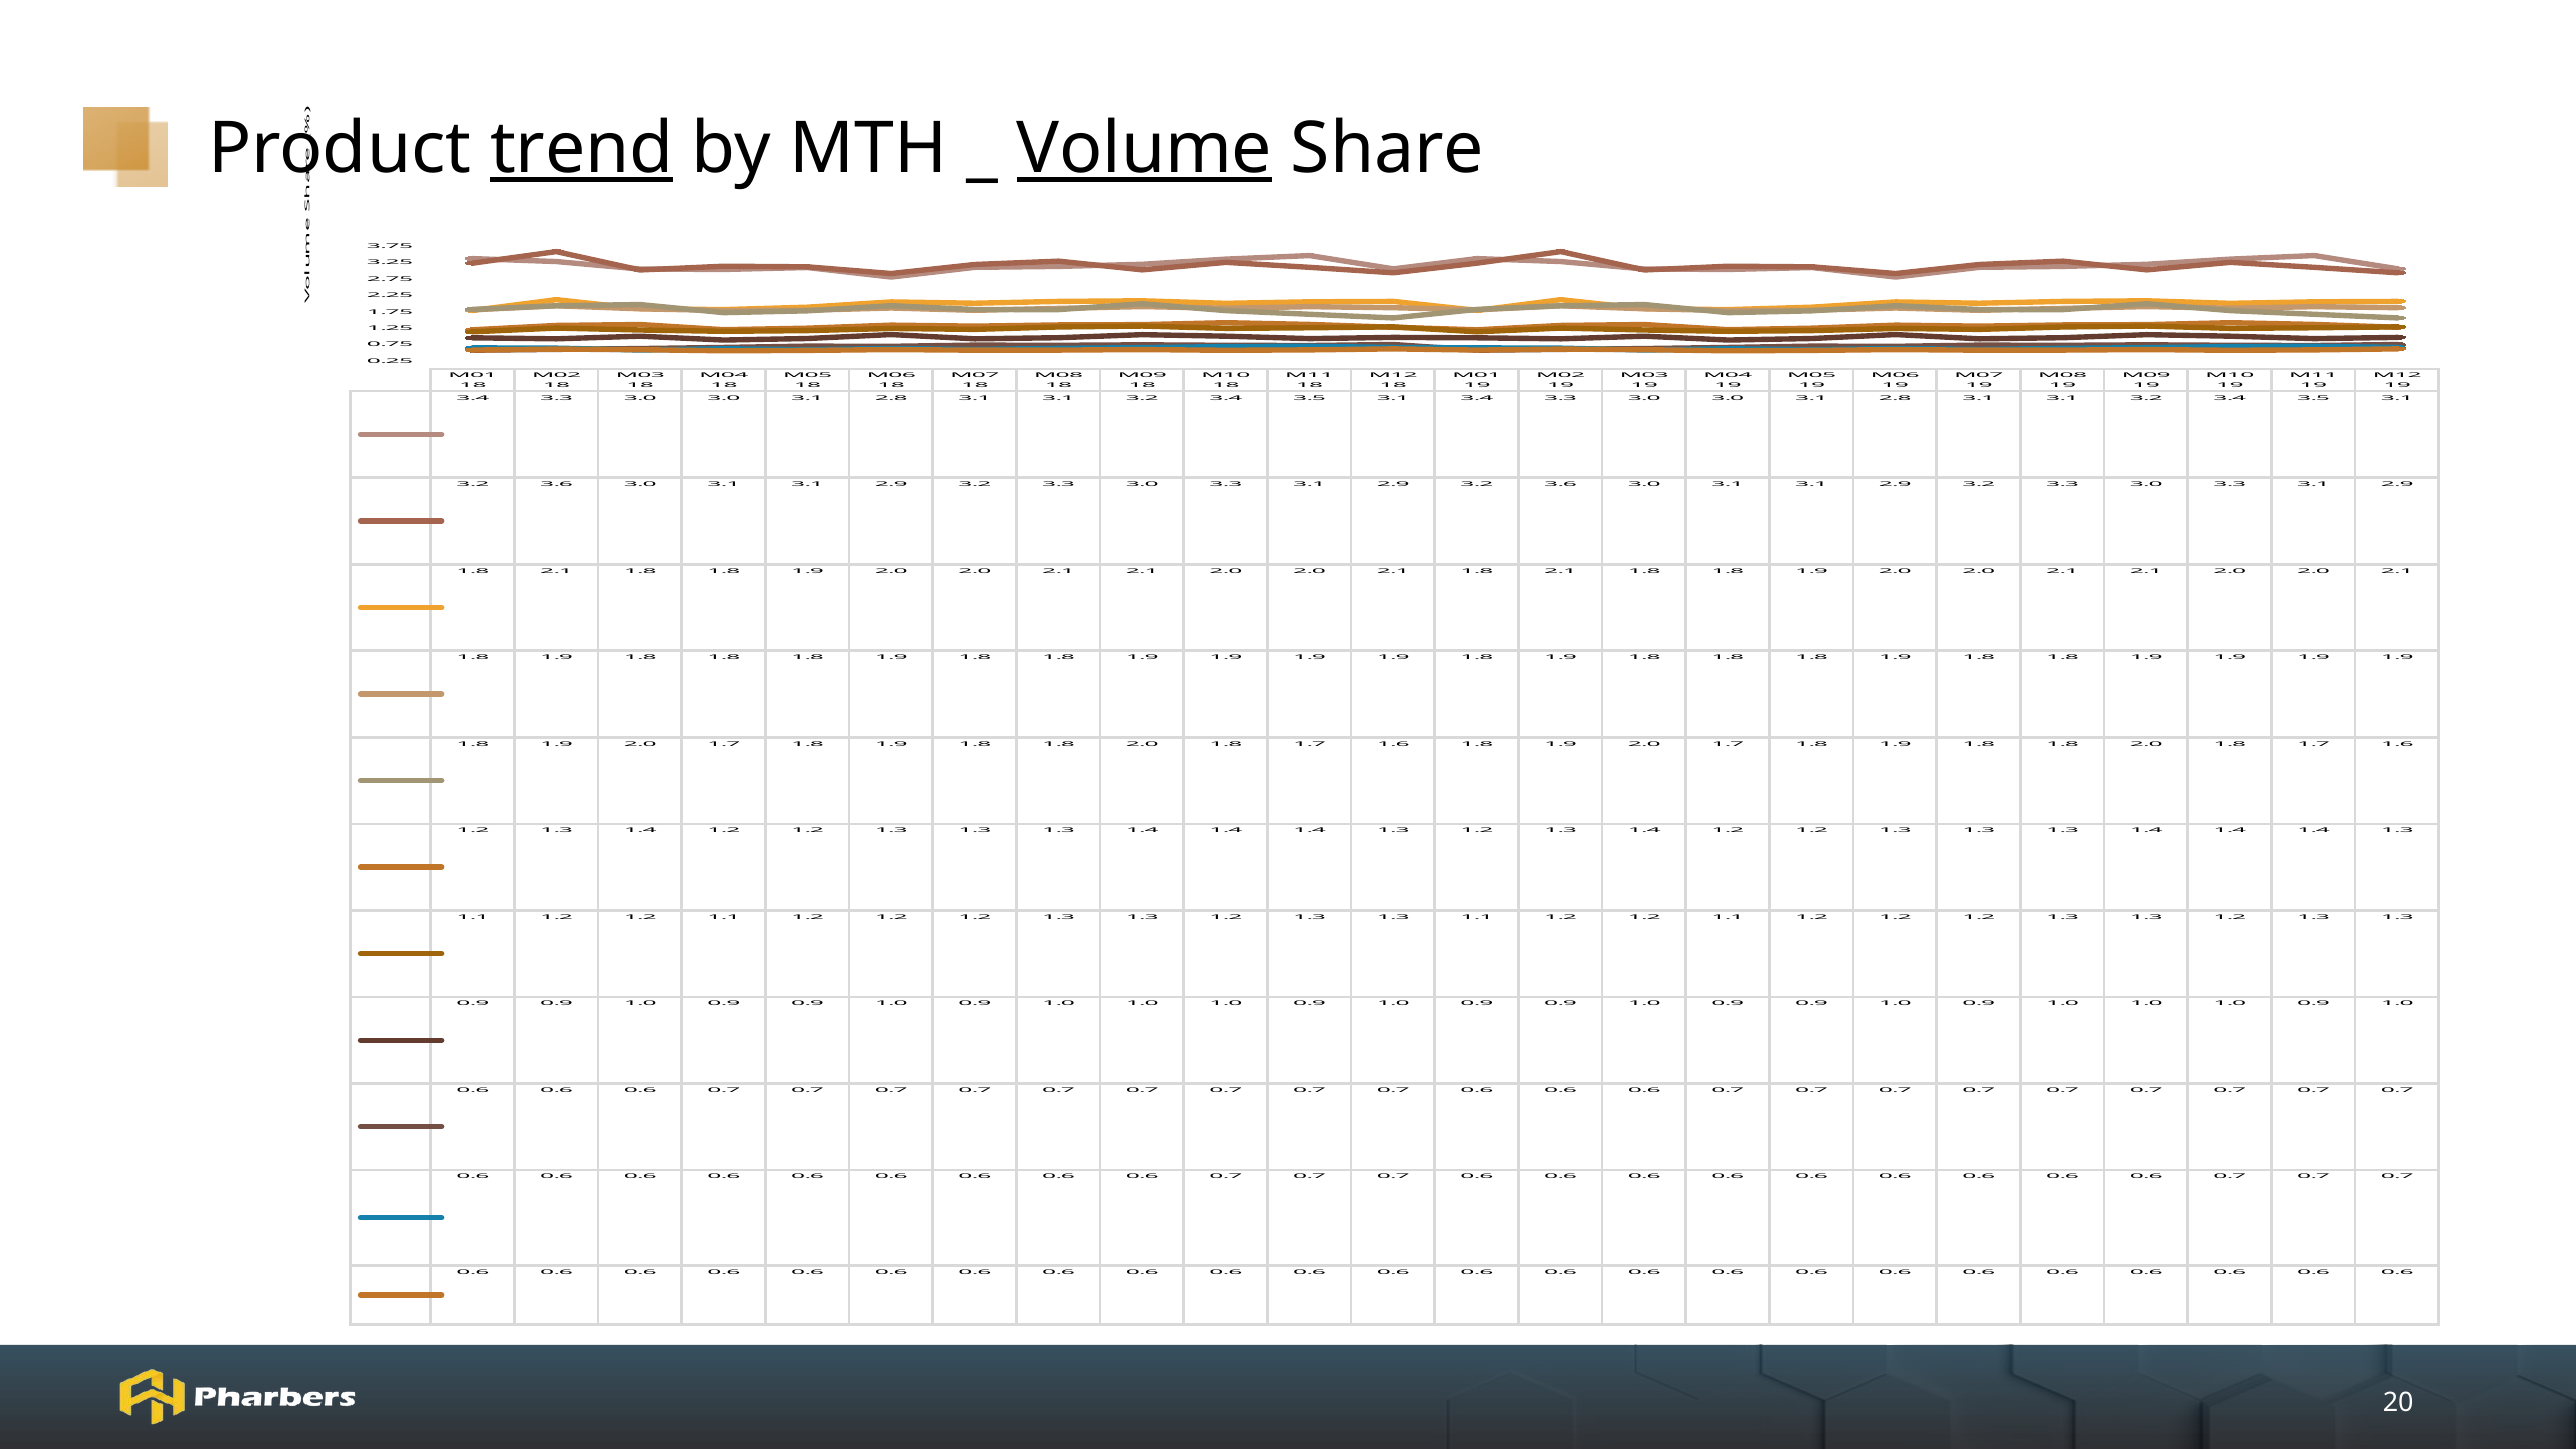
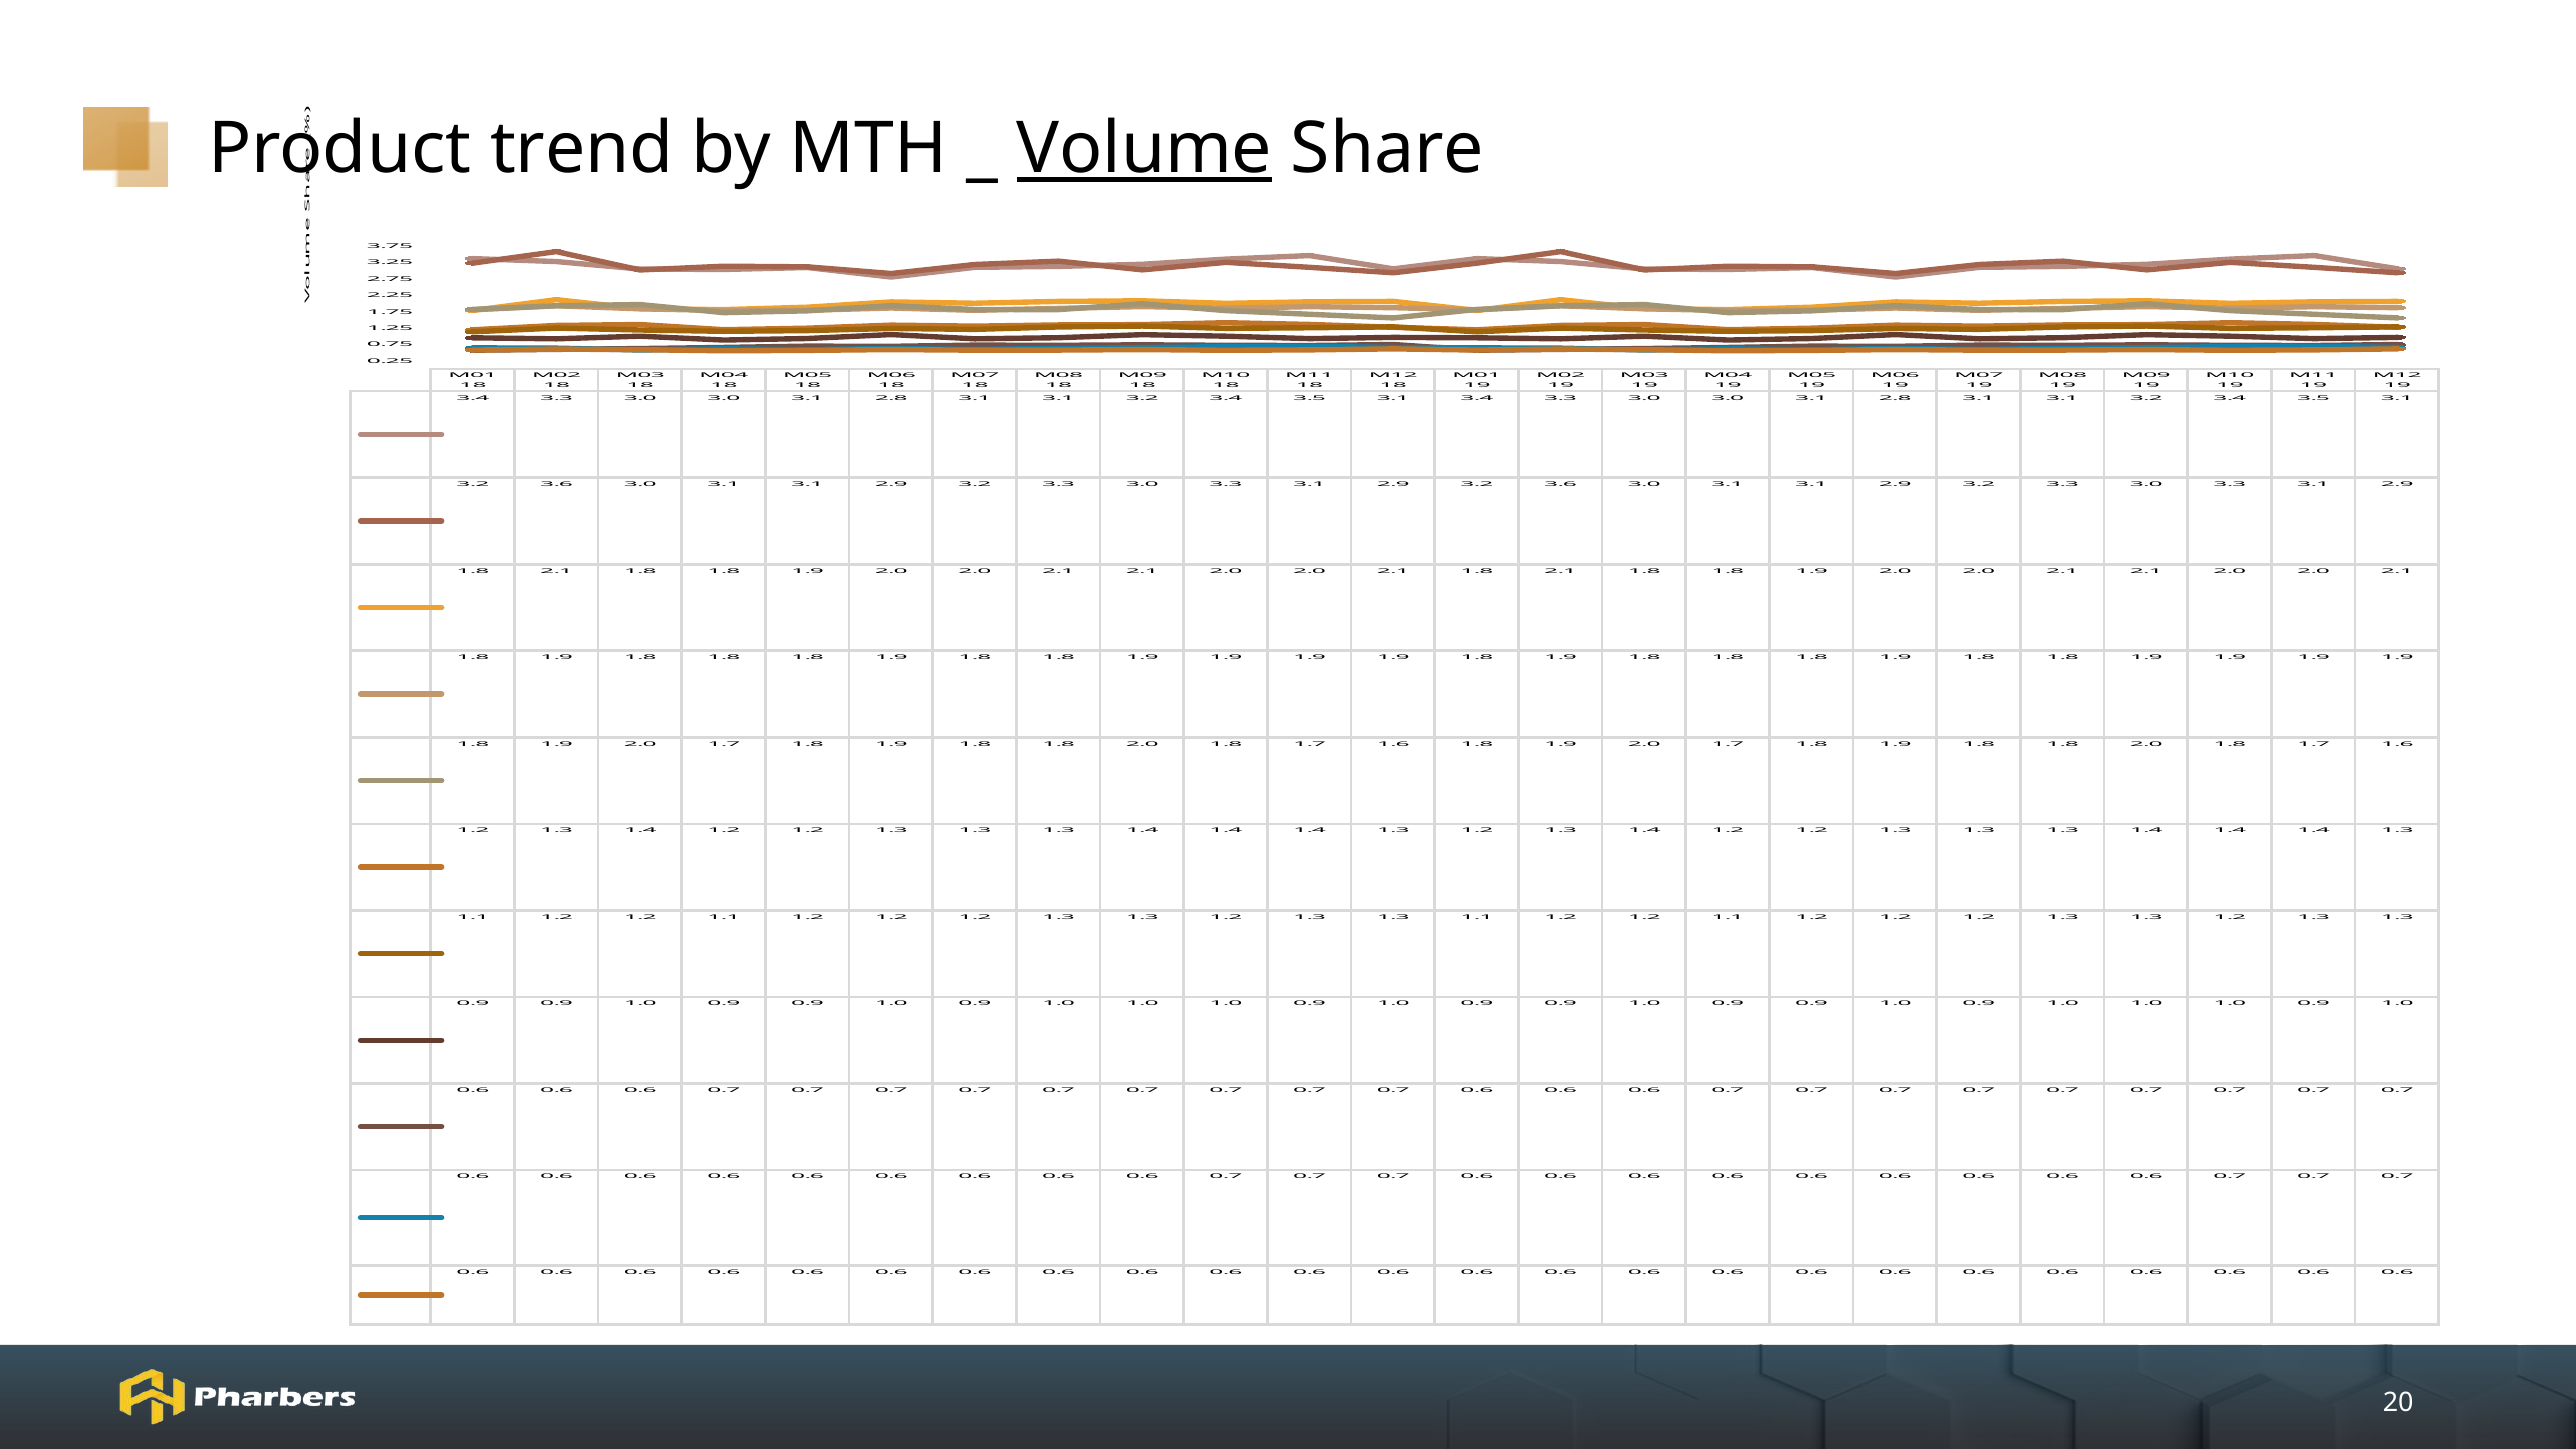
trend underline: present -> none (582, 149)
